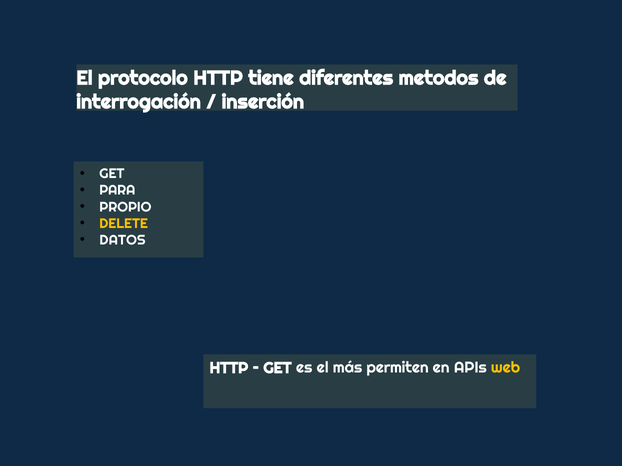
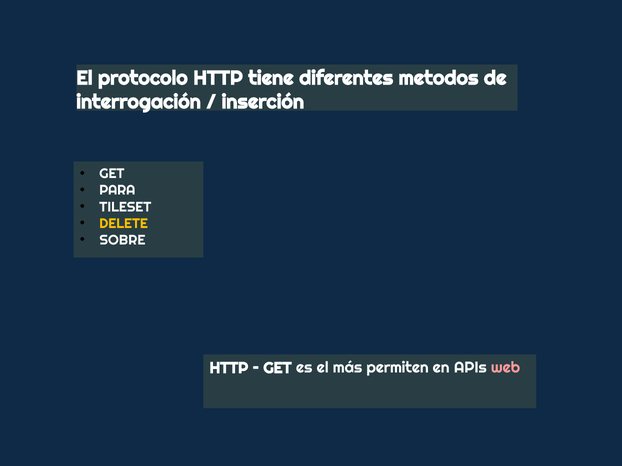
PROPIO: PROPIO -> TILESET (125, 207)
DATOS: DATOS -> SOBRE (122, 240)
web colour: yellow -> pink (506, 368)
